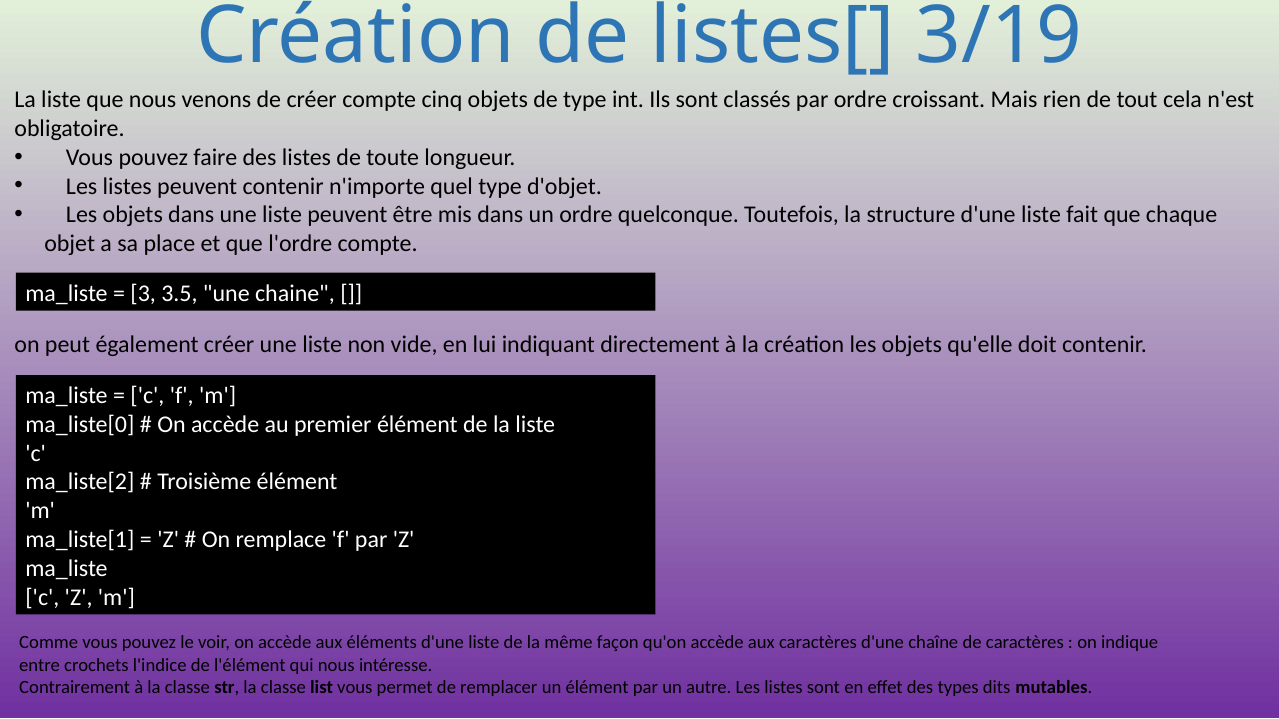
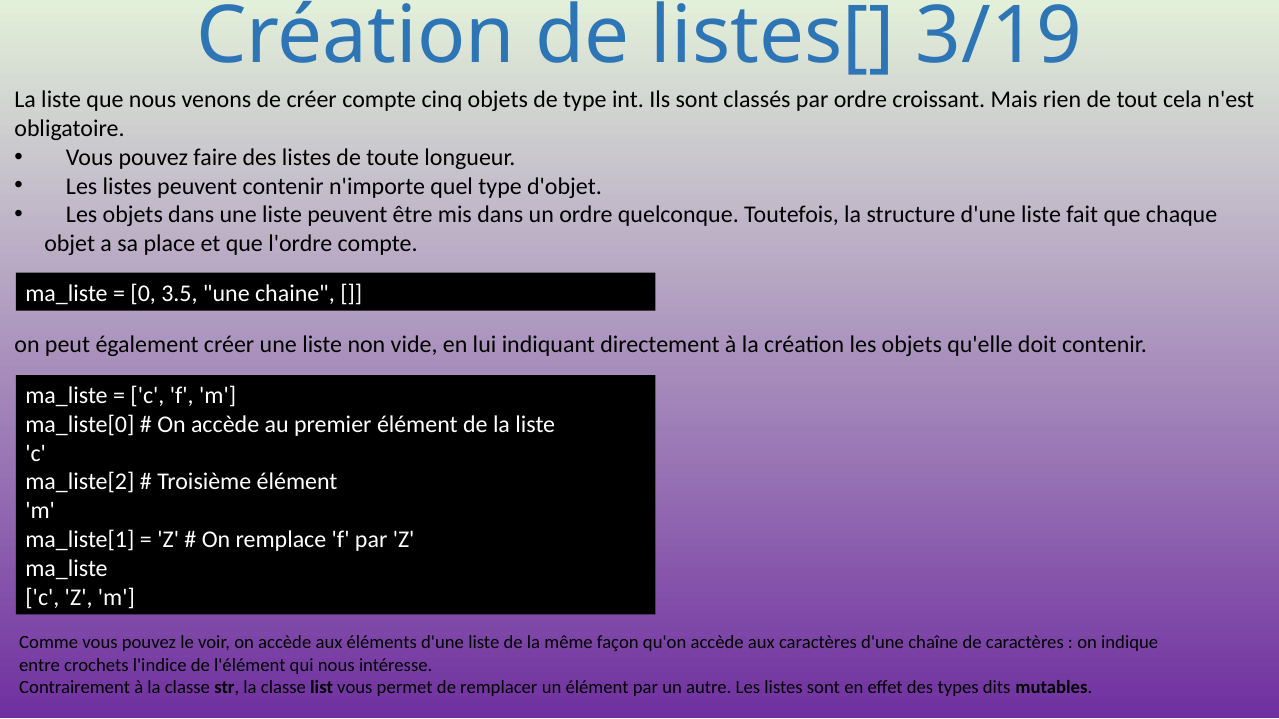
3: 3 -> 0 (143, 294)
